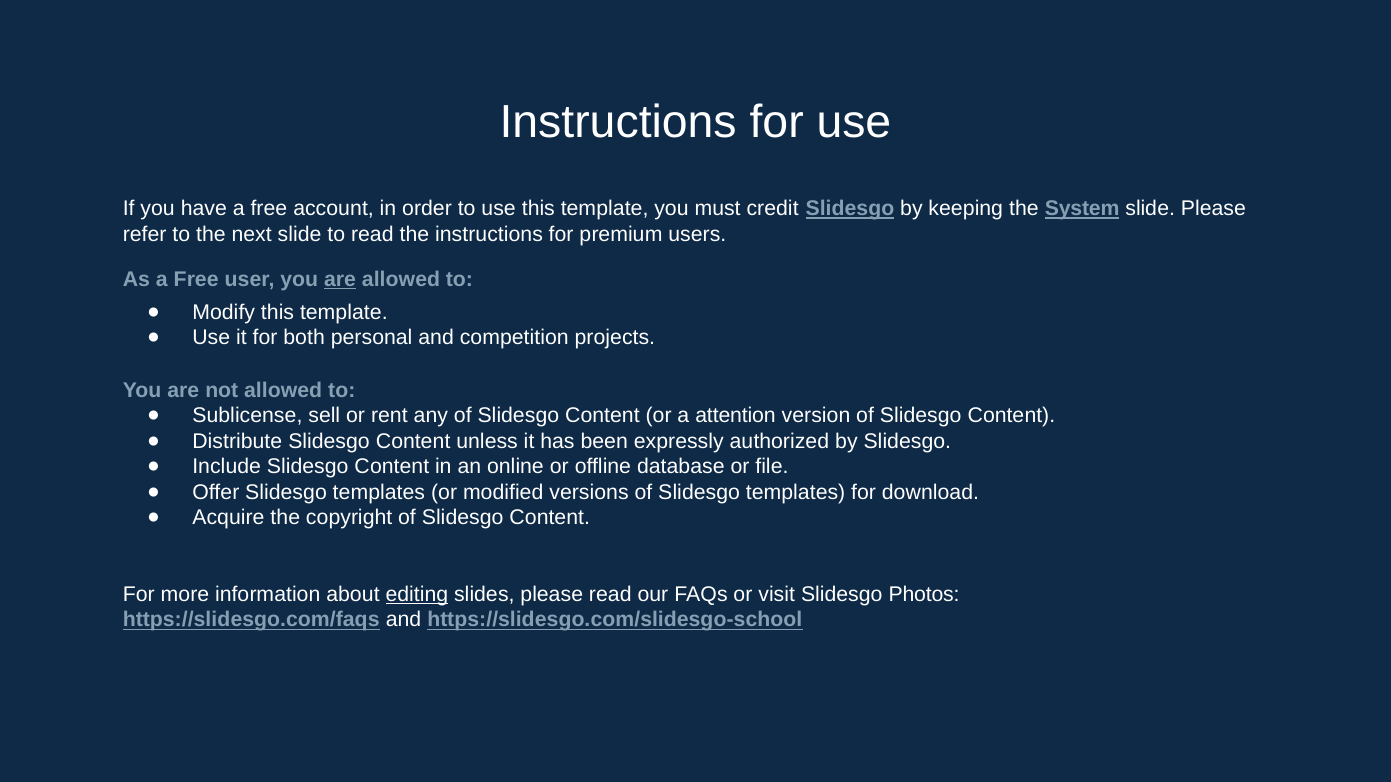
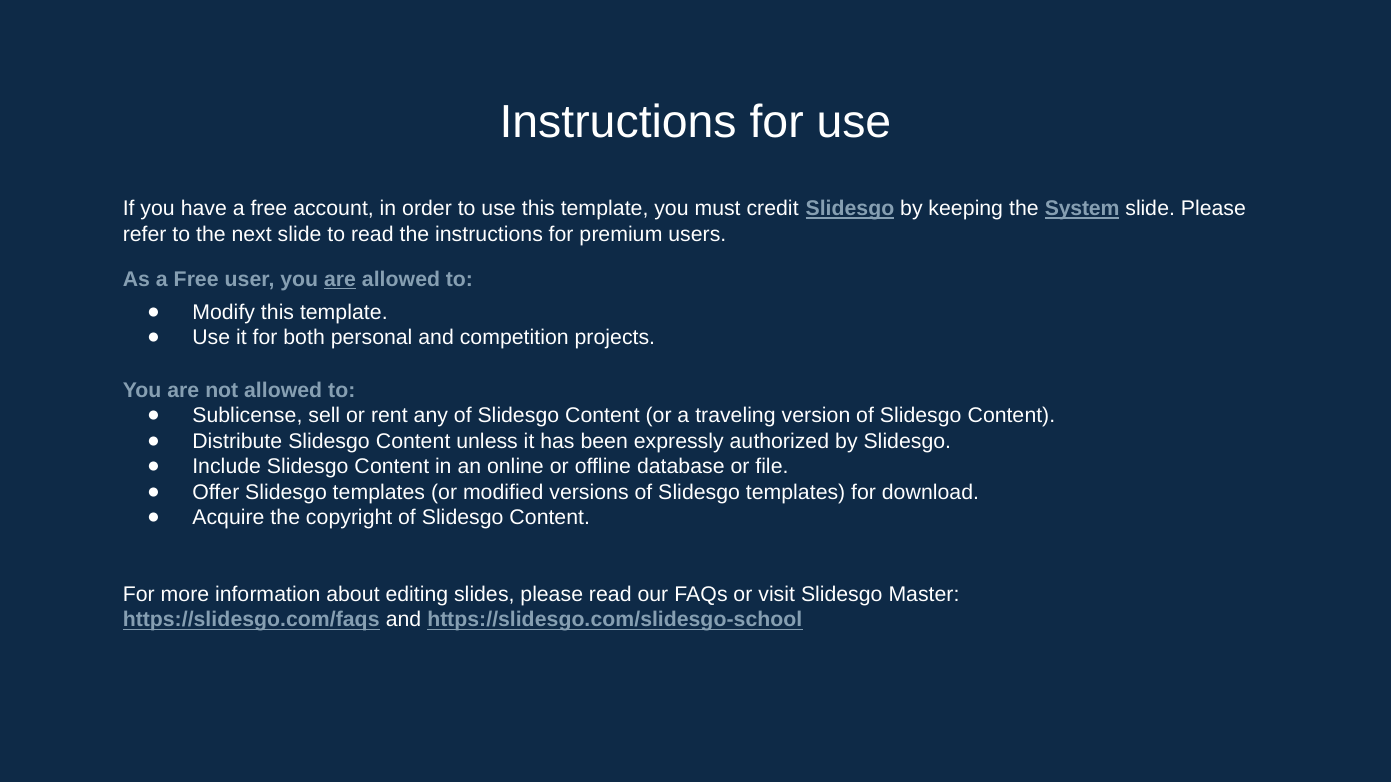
attention: attention -> traveling (735, 416)
editing underline: present -> none (417, 595)
Photos: Photos -> Master (924, 595)
